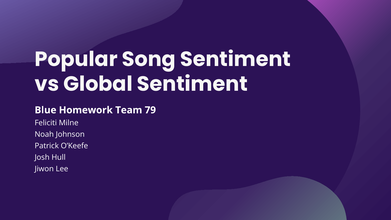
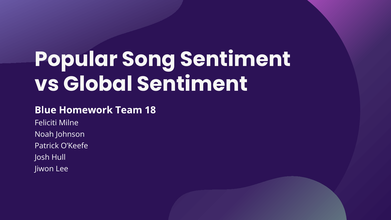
79: 79 -> 18 (150, 110)
